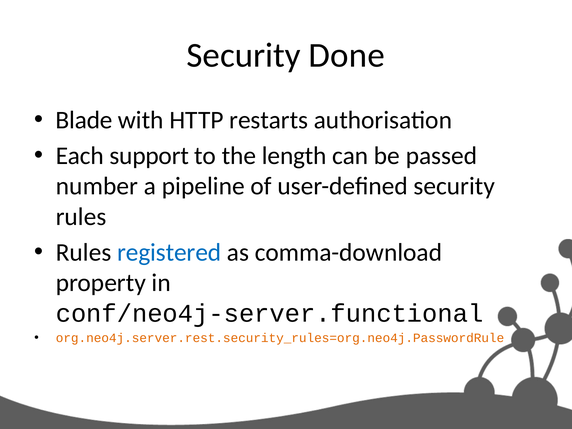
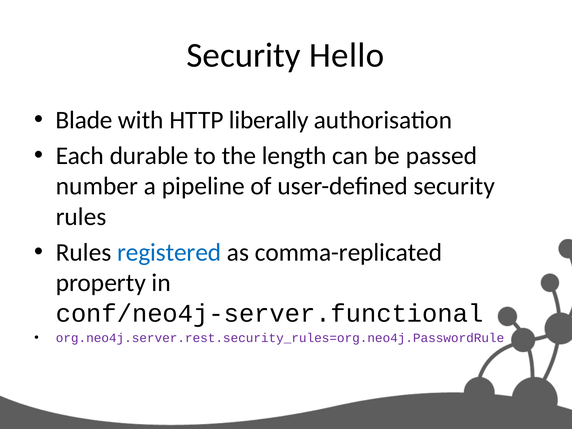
Done: Done -> Hello (347, 55)
restarts: restarts -> liberally (269, 120)
support: support -> durable (149, 156)
comma-download: comma-download -> comma-replicated (348, 252)
org.neo4j.server.rest.security_rules=org.neo4j.PasswordRule colour: orange -> purple (280, 338)
